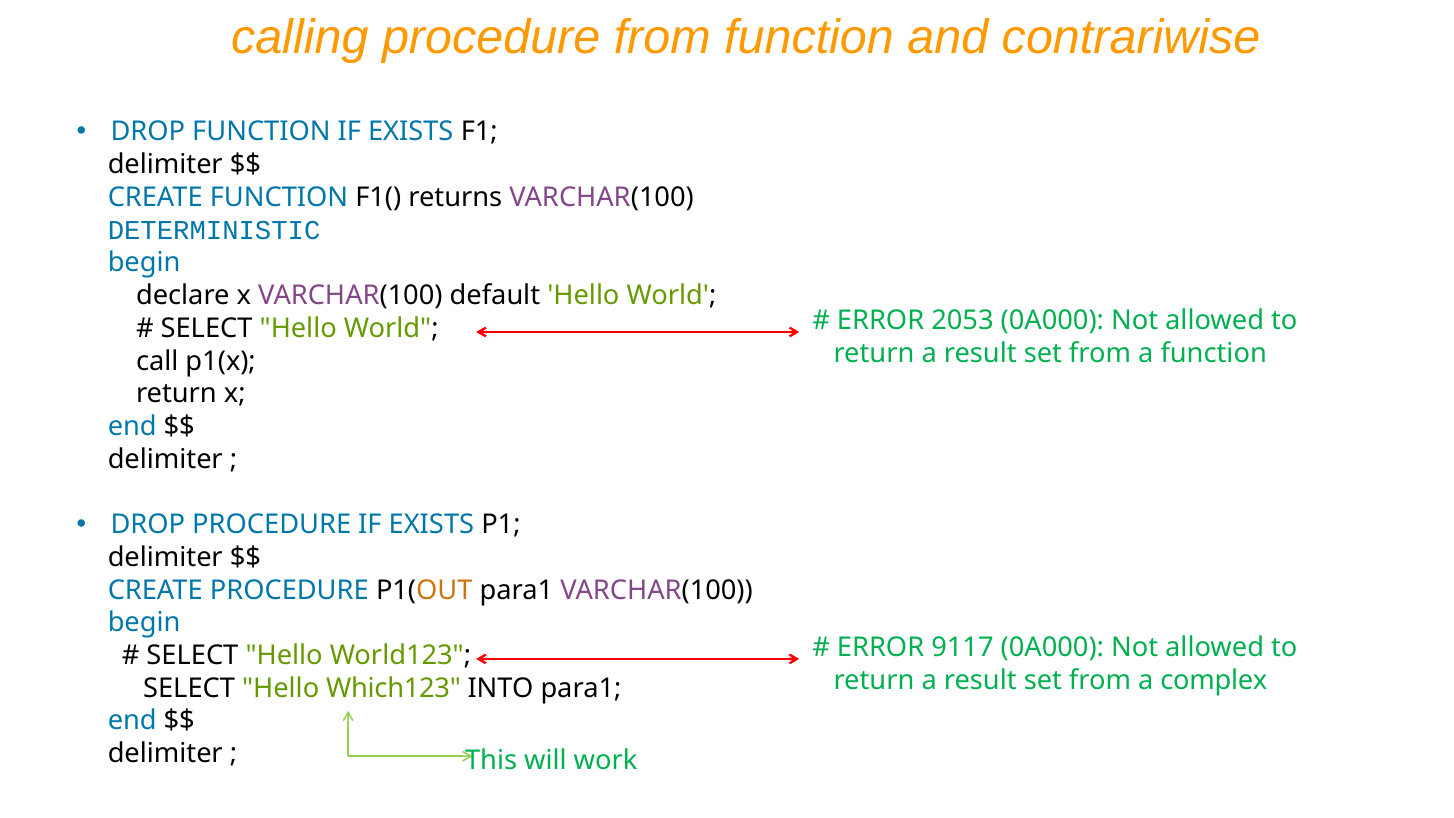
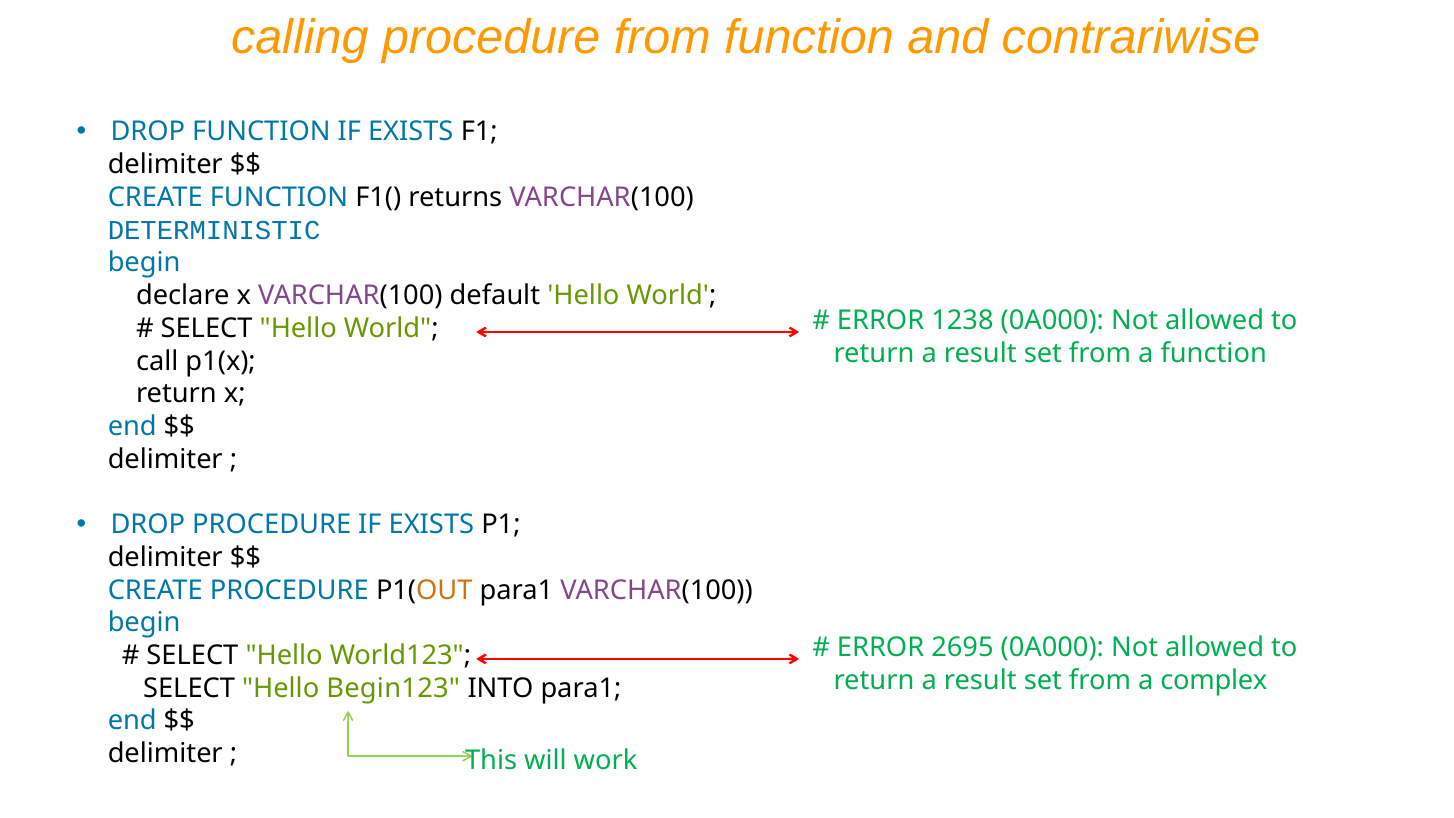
2053: 2053 -> 1238 (962, 320)
9117: 9117 -> 2695 (962, 647)
Which123: Which123 -> Begin123 (393, 688)
